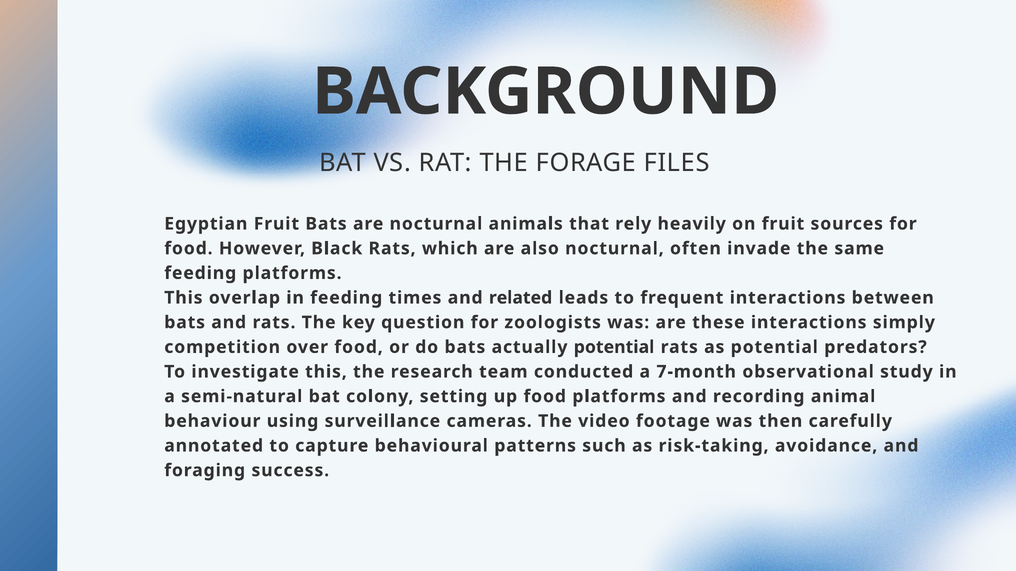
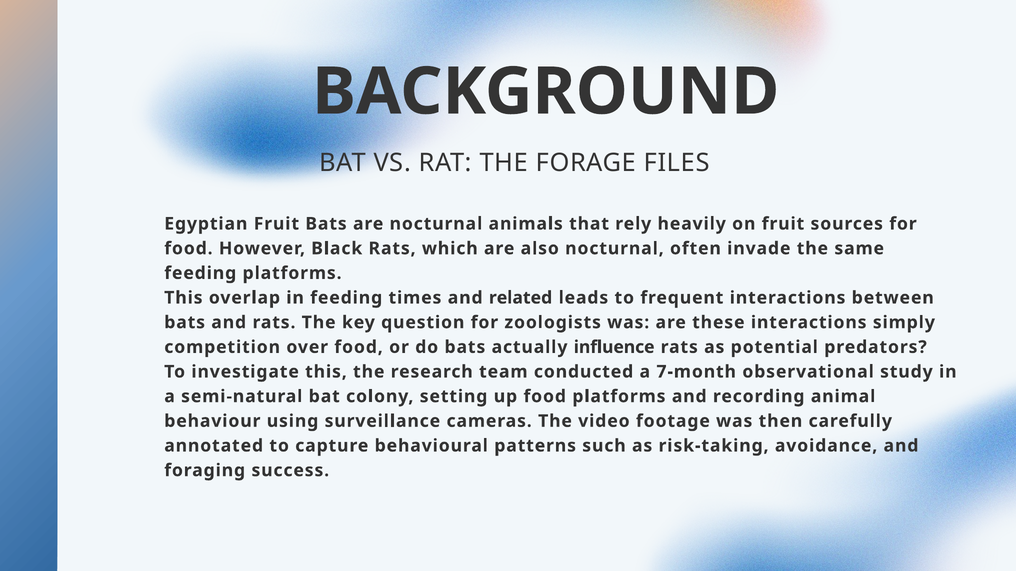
actually potential: potential -> influence (614, 347)
